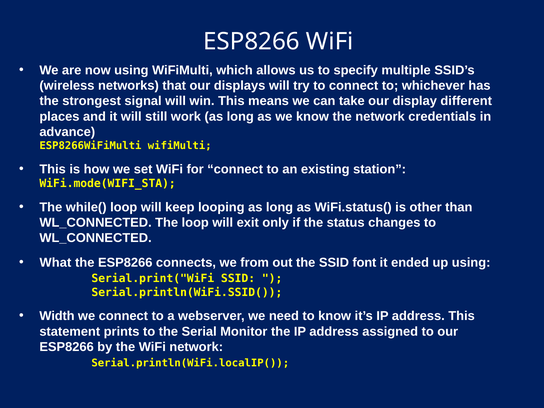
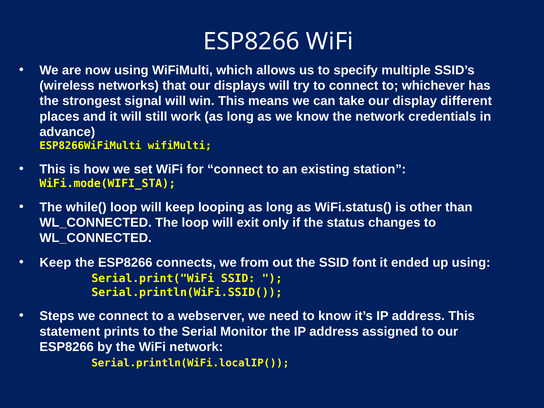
What: What -> Keep (55, 263)
Width: Width -> Steps (57, 316)
